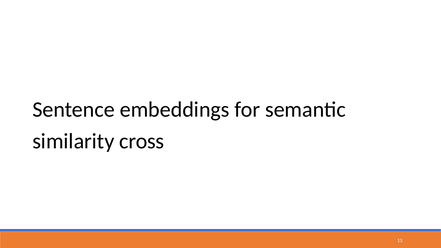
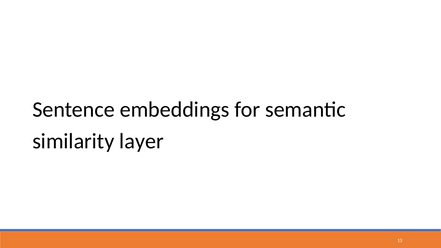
cross: cross -> layer (142, 141)
